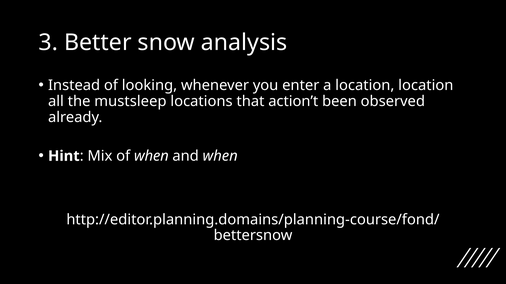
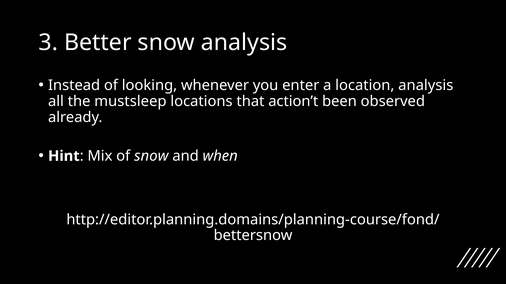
location location: location -> analysis (426, 86)
of when: when -> snow (151, 156)
